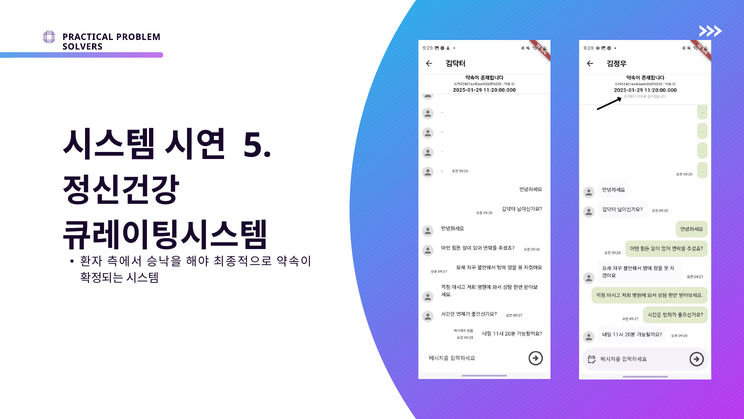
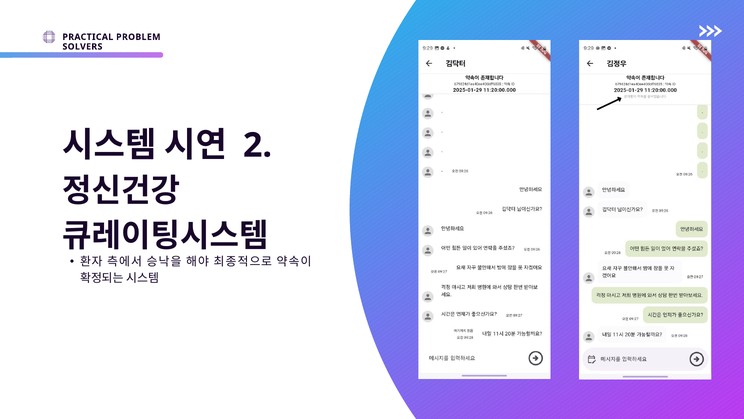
5: 5 -> 2 (257, 145)
